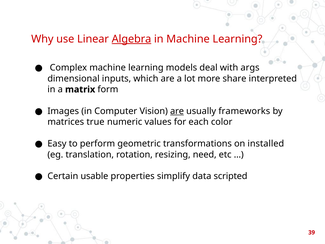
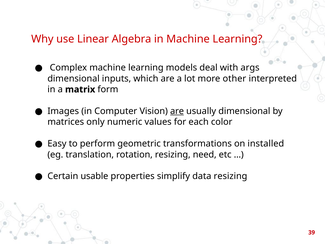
Algebra underline: present -> none (131, 39)
share: share -> other (234, 79)
usually frameworks: frameworks -> dimensional (244, 111)
true: true -> only (95, 122)
data scripted: scripted -> resizing (230, 176)
